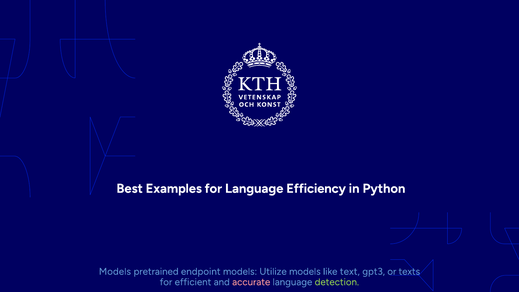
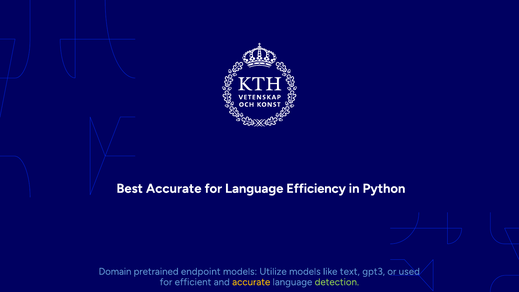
Best Examples: Examples -> Accurate (174, 189)
Models: Models -> Domain (115, 271)
texts: texts -> used (409, 271)
accurate colour: pink -> yellow (251, 282)
